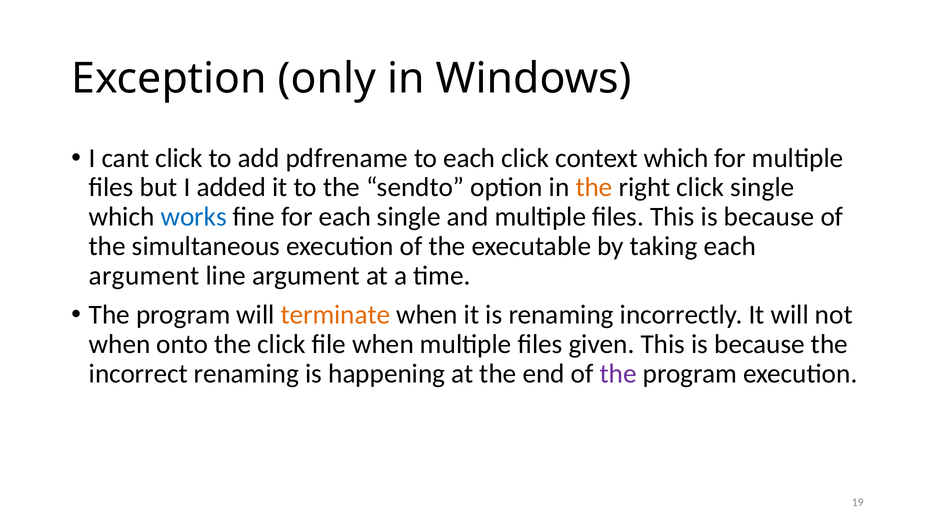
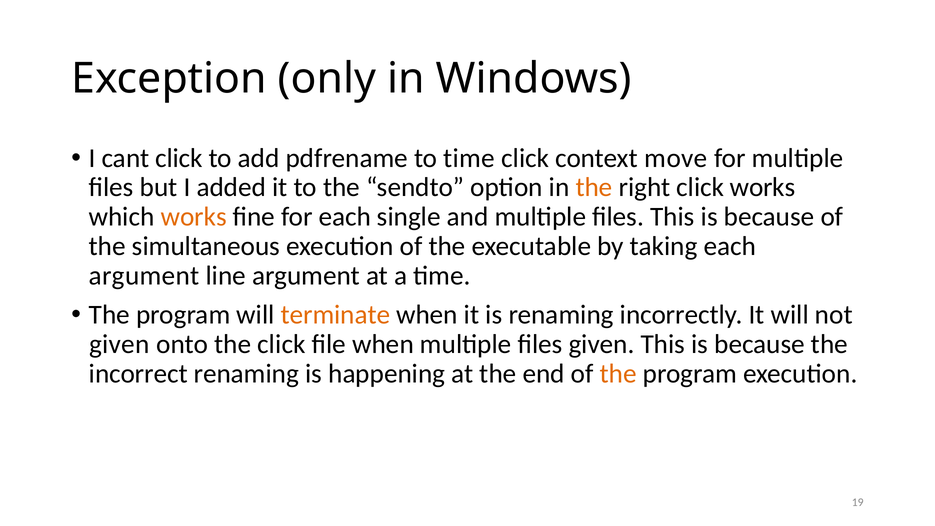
to each: each -> time (469, 158)
context which: which -> move (676, 158)
click single: single -> works (763, 187)
works colour: blue -> orange (194, 217)
when: when -> given (119, 344)
the colour: purple -> orange (618, 374)
